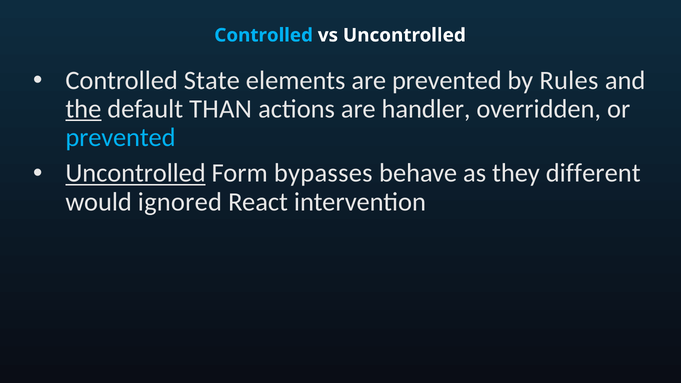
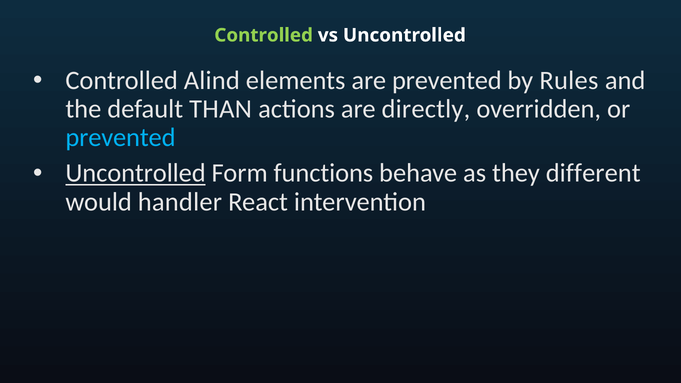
Controlled colour: light blue -> light green (264, 35)
State: State -> Alind (212, 80)
the underline: present -> none (83, 109)
handler: handler -> directly (426, 109)
bypasses: bypasses -> functions (323, 173)
ignored: ignored -> handler (180, 202)
